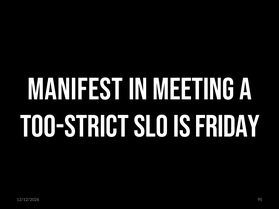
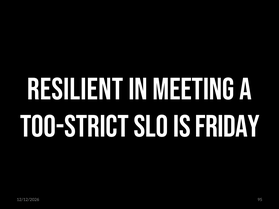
MANIFEST: MANIFEST -> RESILIENT (75, 89)
